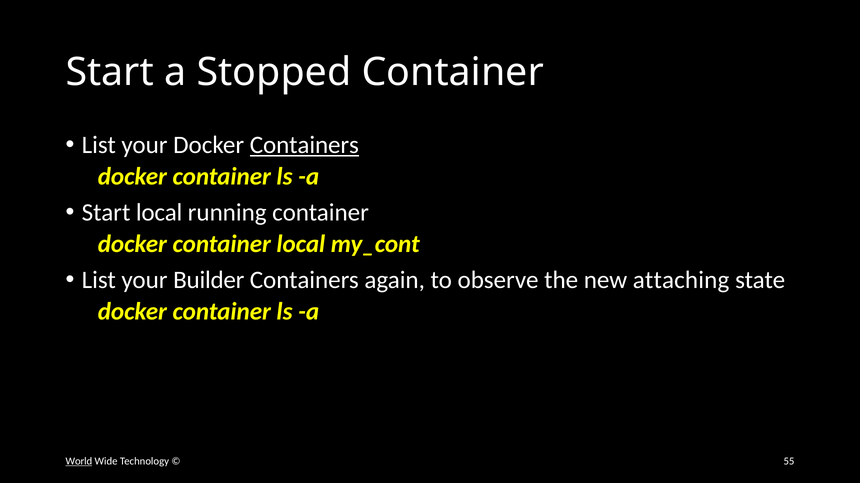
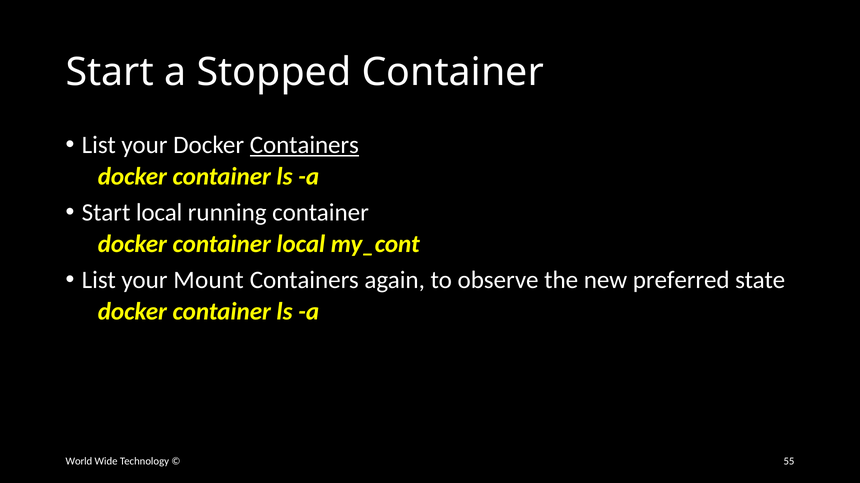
Builder: Builder -> Mount (209, 281)
attaching: attaching -> preferred (681, 281)
World underline: present -> none (79, 462)
